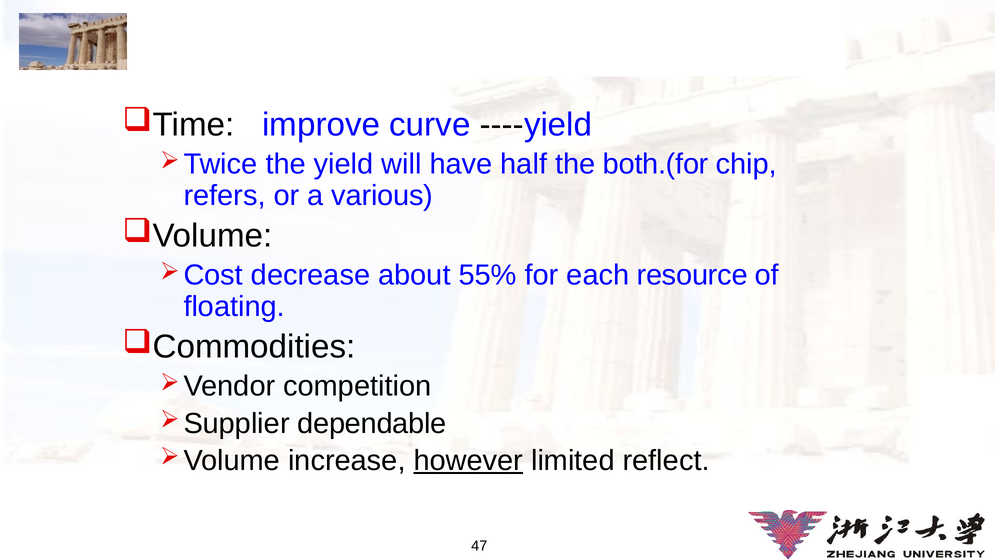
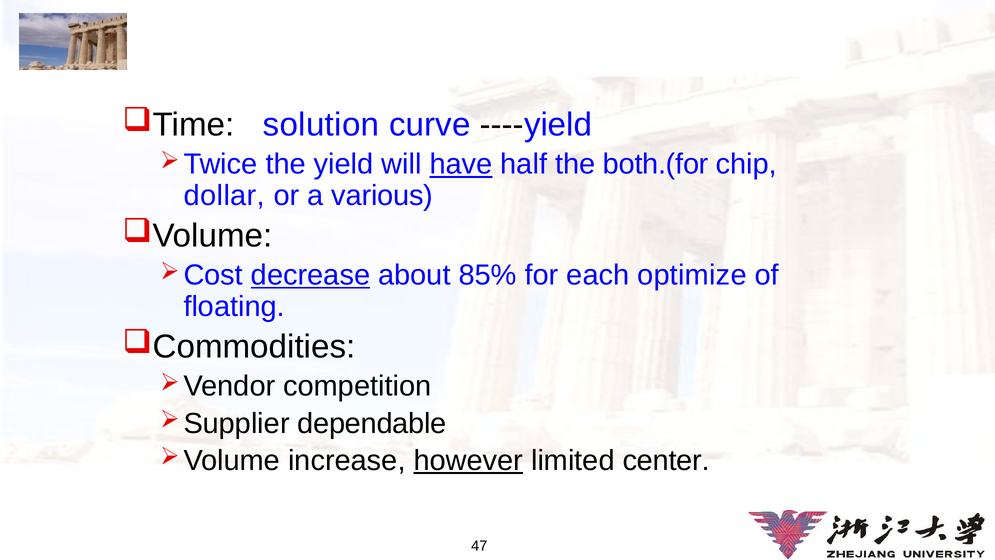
improve: improve -> solution (321, 125)
have underline: none -> present (461, 164)
refers: refers -> dollar (224, 196)
decrease underline: none -> present (311, 275)
55%: 55% -> 85% (488, 275)
resource: resource -> optimize (692, 275)
reflect: reflect -> center (666, 460)
